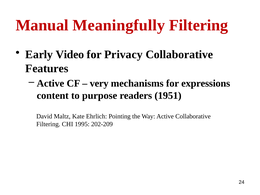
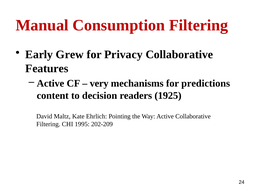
Meaningfully: Meaningfully -> Consumption (119, 25)
Video: Video -> Grew (70, 55)
expressions: expressions -> predictions (206, 83)
purpose: purpose -> decision (100, 95)
1951: 1951 -> 1925 (168, 95)
